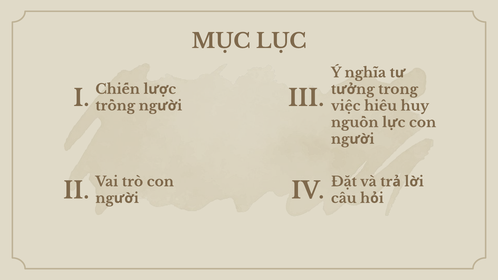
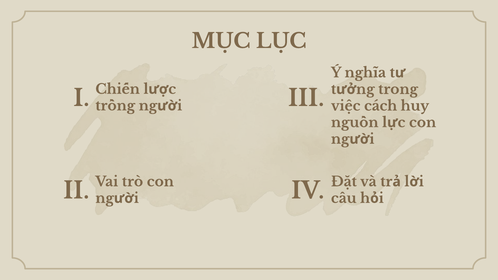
hiếu: hiếu -> cách (381, 106)
